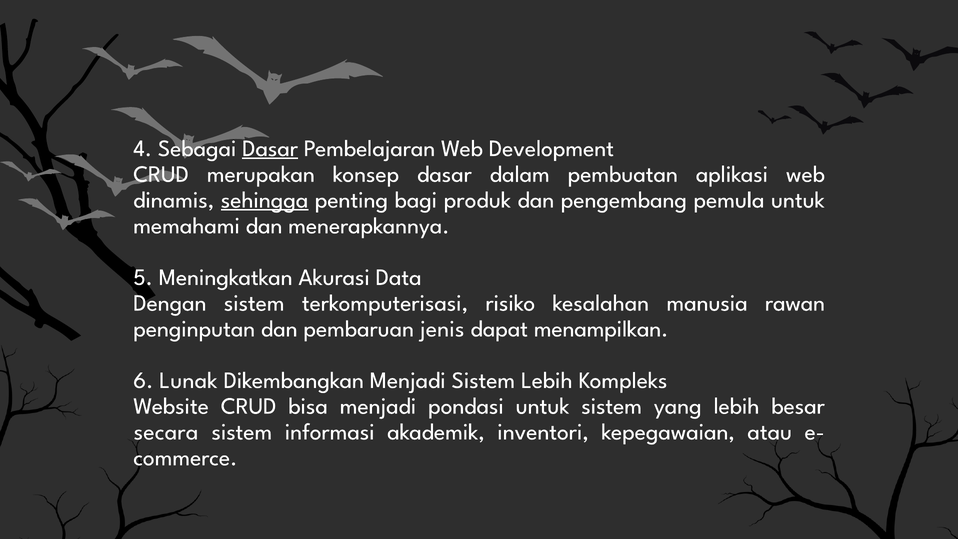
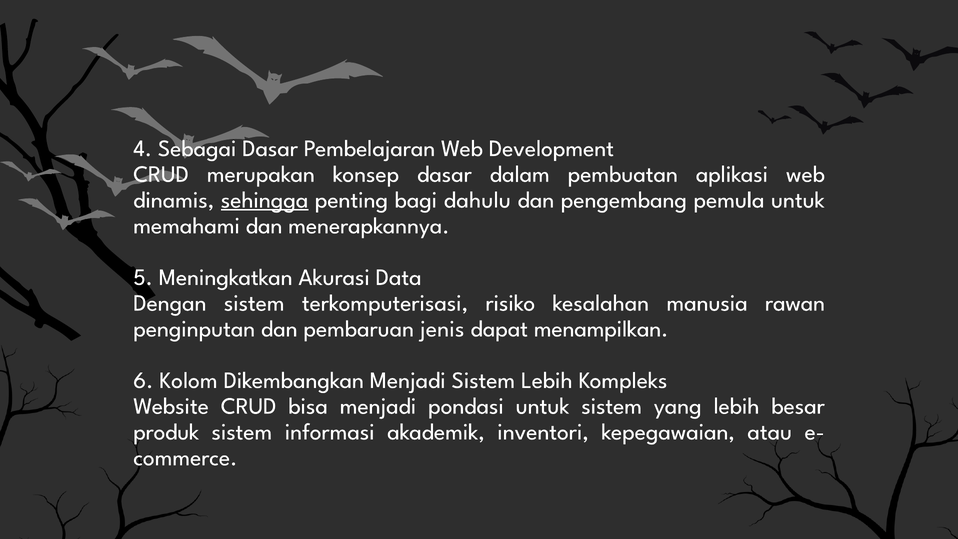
Dasar underline: present -> none (270, 148)
produk: produk -> dahulu (477, 200)
Lunak: Lunak -> Kolom (188, 380)
secara: secara -> produk (166, 432)
